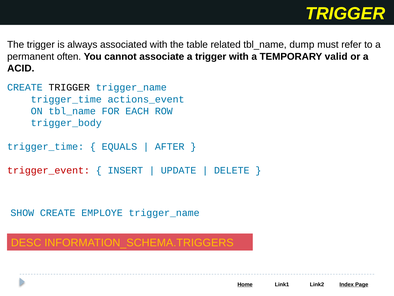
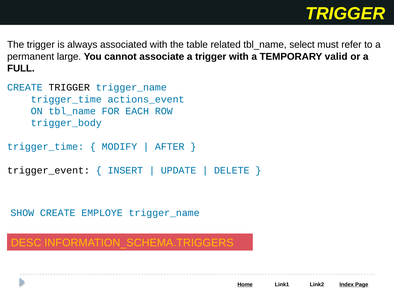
dump: dump -> select (302, 45)
often: often -> large (69, 56)
ACID: ACID -> FULL (21, 68)
EQUALS: EQUALS -> MODIFY (119, 146)
trigger_event colour: red -> black (49, 170)
